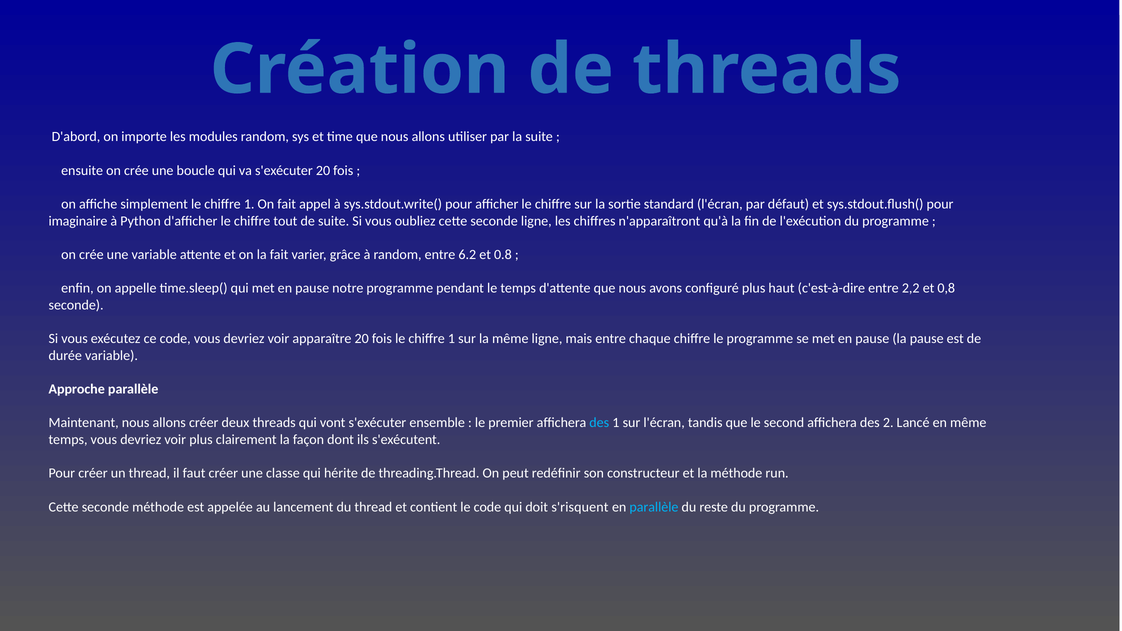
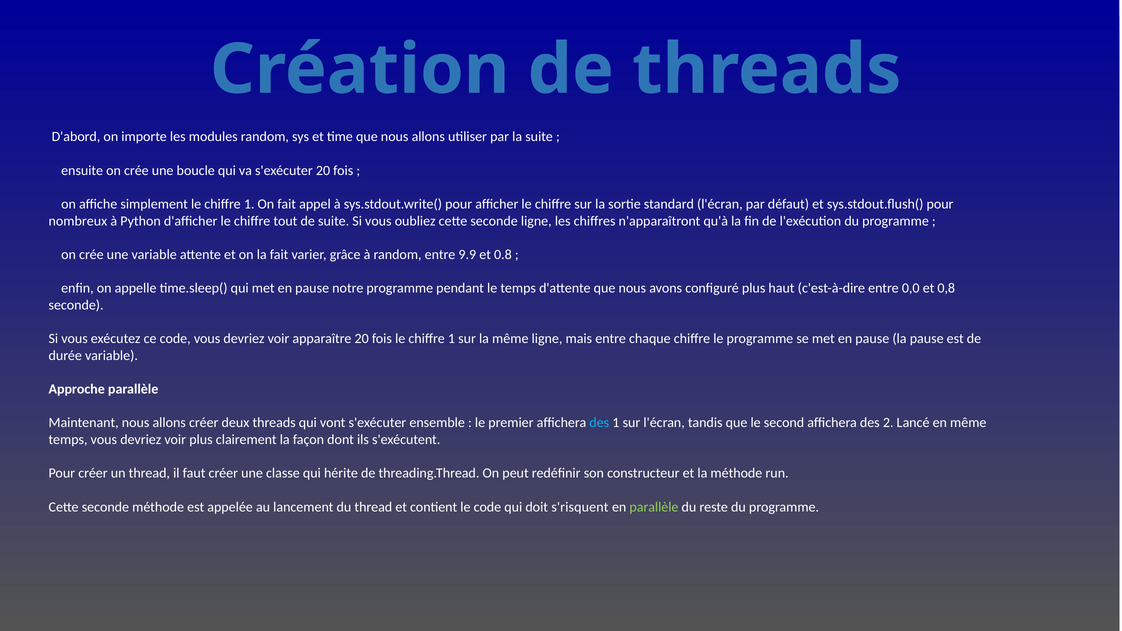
imaginaire: imaginaire -> nombreux (78, 221)
6.2: 6.2 -> 9.9 (467, 255)
2,2: 2,2 -> 0,0 (911, 288)
parallèle colour: light blue -> light green (654, 507)
